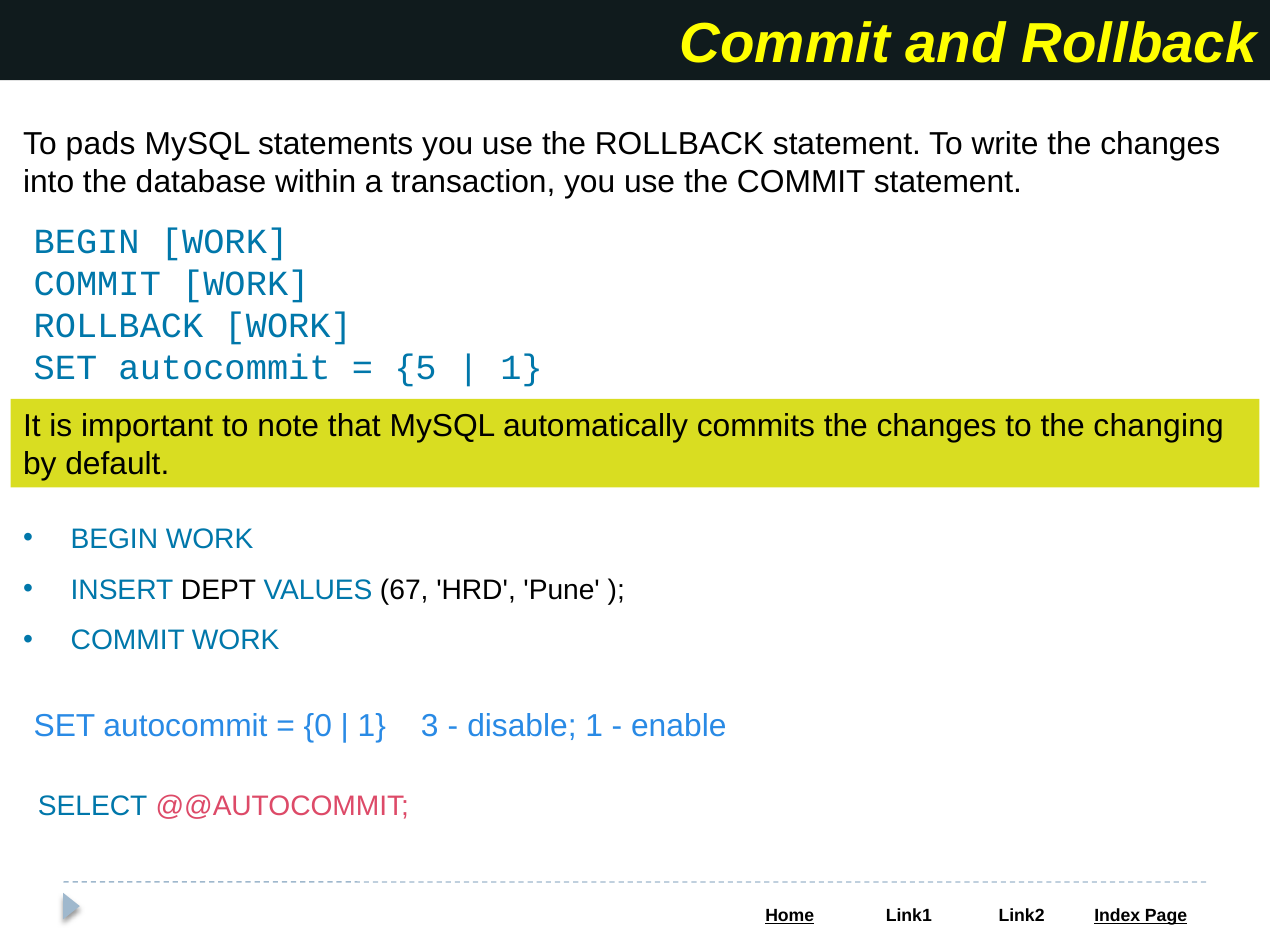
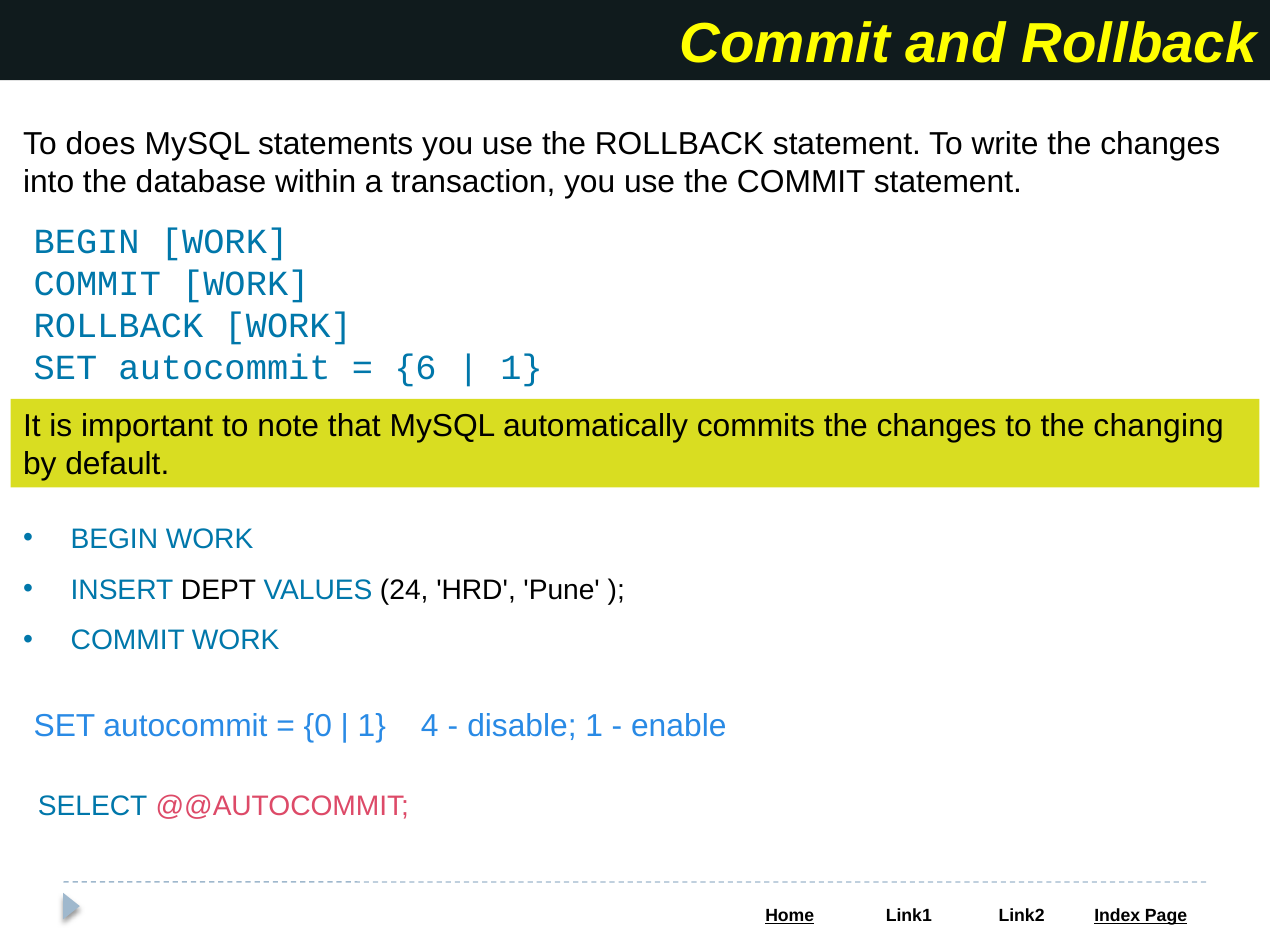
pads: pads -> does (101, 144)
5: 5 -> 6 (415, 369)
67: 67 -> 24 (404, 590)
3: 3 -> 4 (430, 726)
